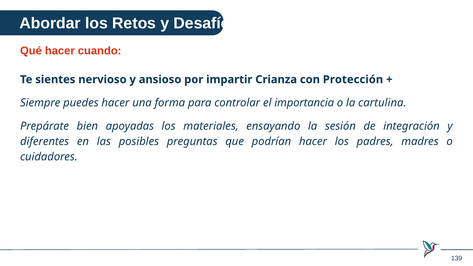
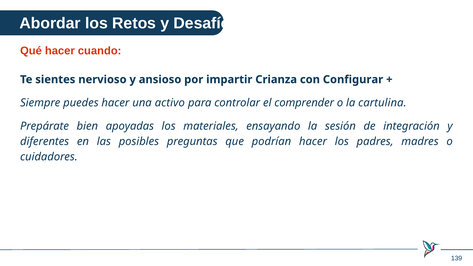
Protección: Protección -> Configurar (353, 80)
forma: forma -> activo (170, 103)
importancia: importancia -> comprender (304, 103)
